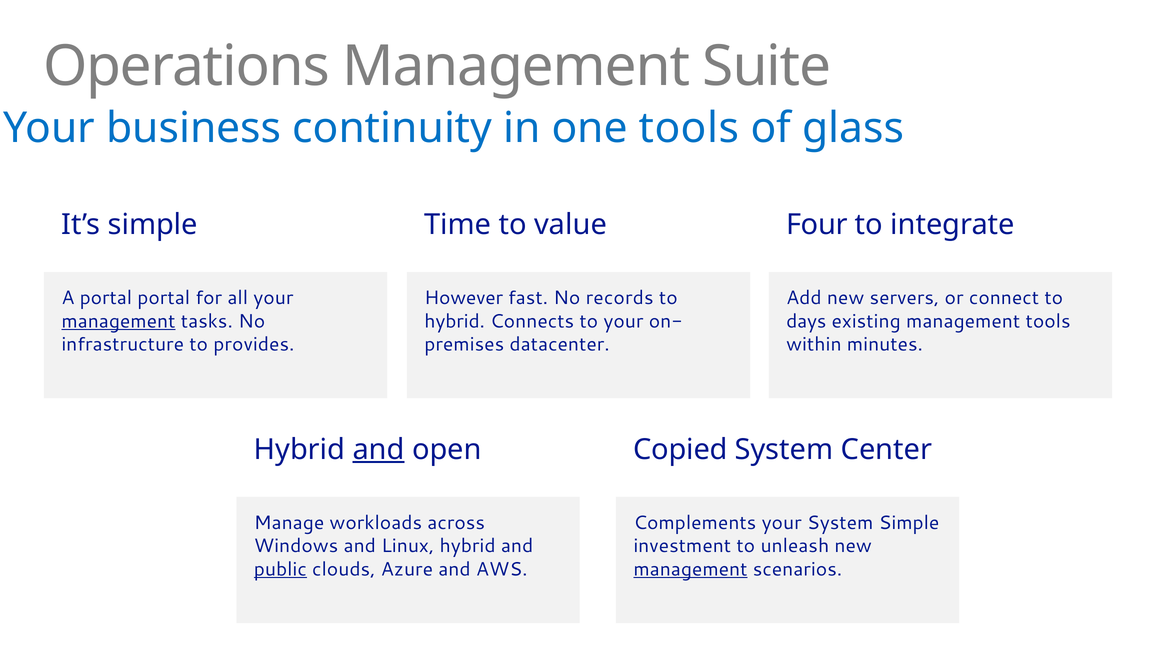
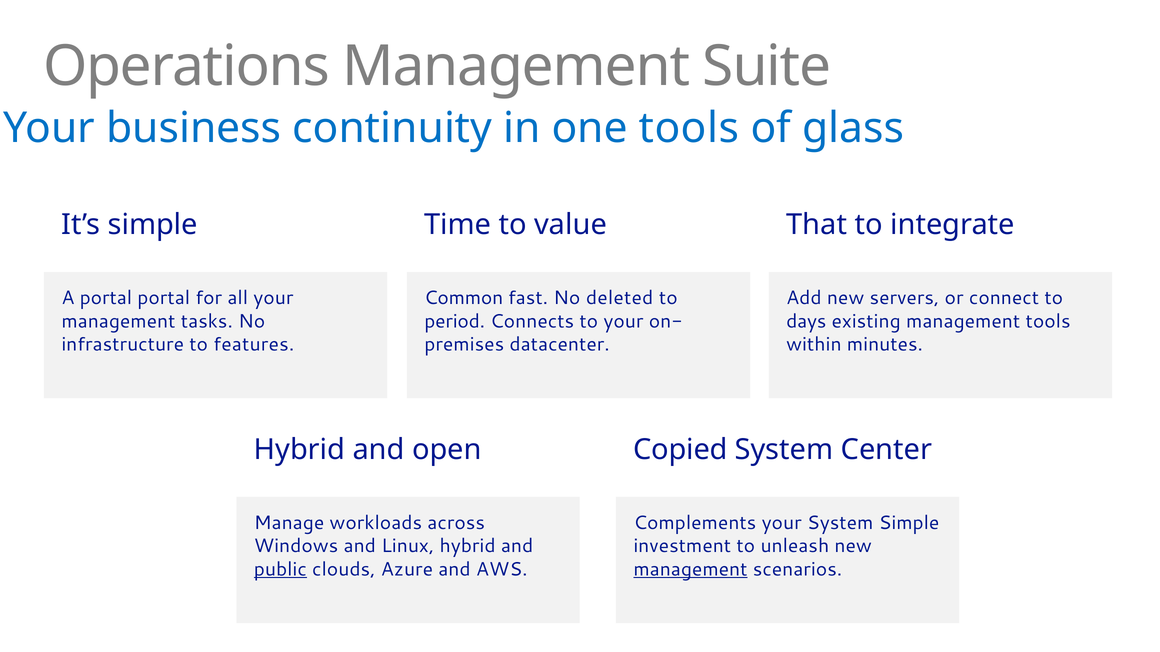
Four: Four -> That (817, 225)
However: However -> Common (464, 298)
records: records -> deleted (620, 298)
management underline: present -> none (118, 321)
hybrid: hybrid -> period (455, 321)
provides: provides -> features (254, 345)
and underline: present -> none (379, 450)
